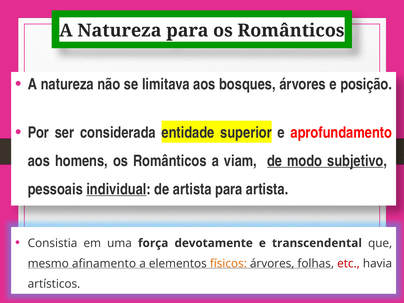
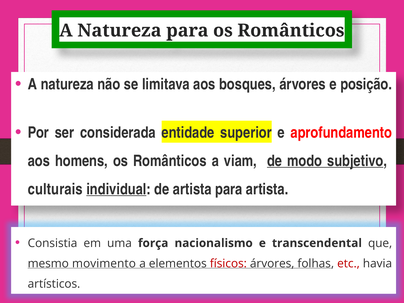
pessoais: pessoais -> culturais (55, 189)
devotamente: devotamente -> nacionalismo (214, 243)
afinamento: afinamento -> movimento (104, 263)
físicos colour: orange -> red (228, 263)
